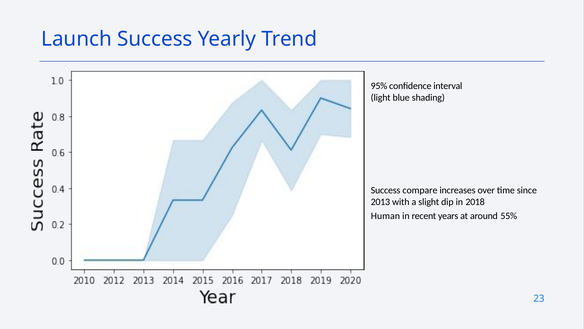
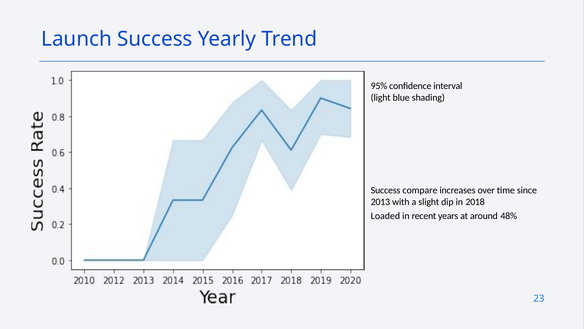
Human: Human -> Loaded (385, 216)
55%: 55% -> 48% (509, 216)
